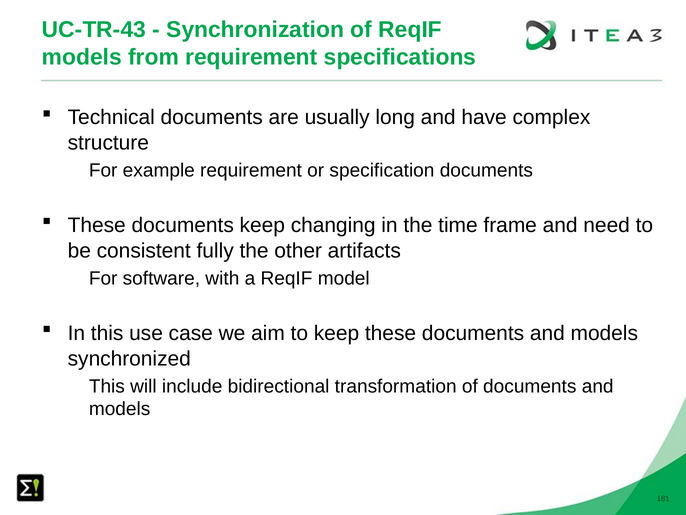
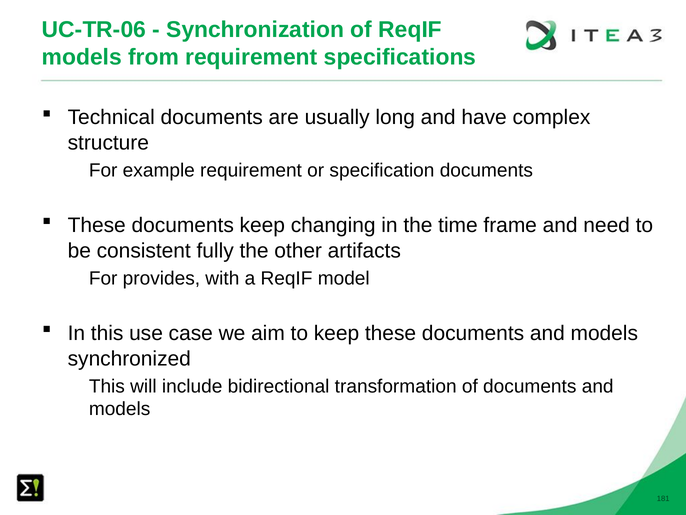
UC-TR-43: UC-TR-43 -> UC-TR-06 (94, 30)
software: software -> provides (161, 278)
